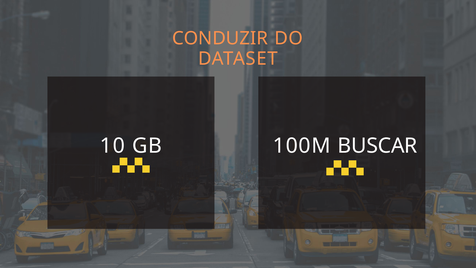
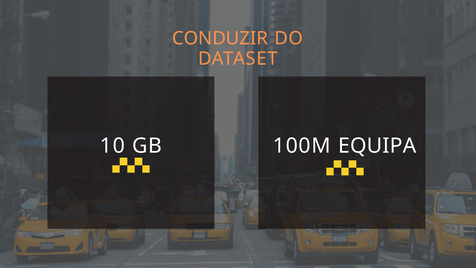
BUSCAR: BUSCAR -> EQUIPA (377, 146)
